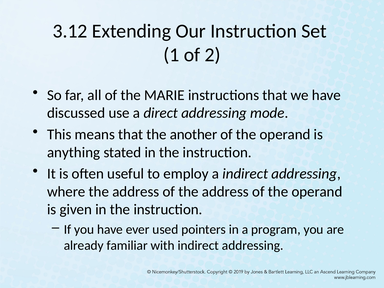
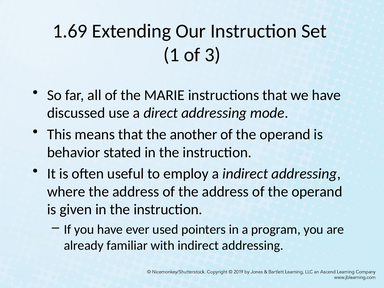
3.12: 3.12 -> 1.69 (70, 31)
2: 2 -> 3 (213, 55)
anything: anything -> behavior (74, 152)
